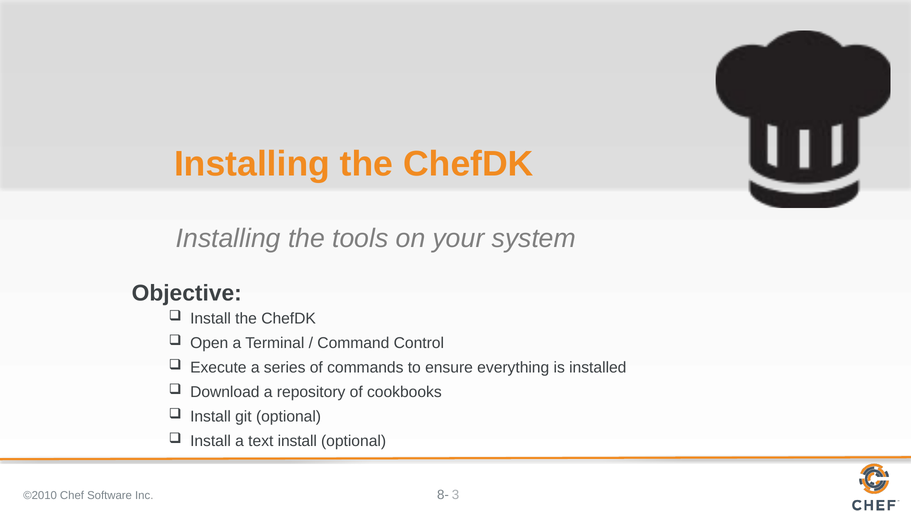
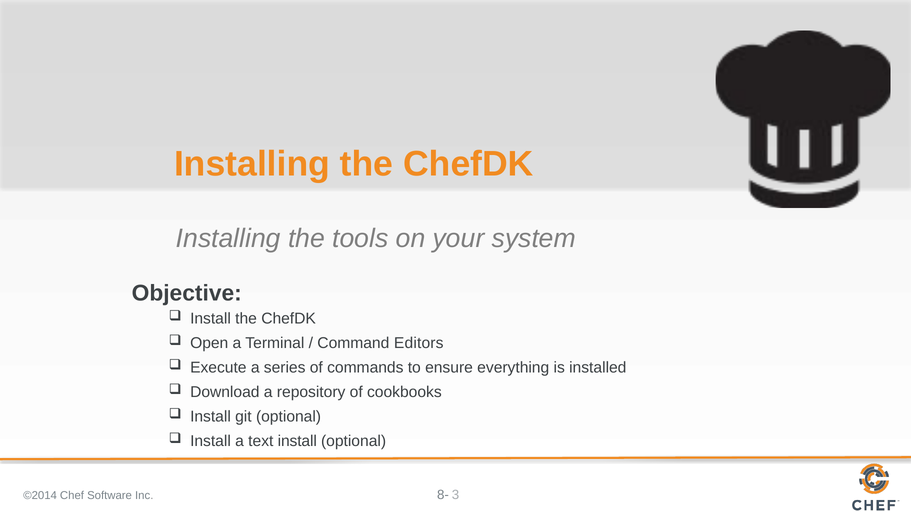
Control: Control -> Editors (419, 343)
©2010: ©2010 -> ©2014 (40, 496)
